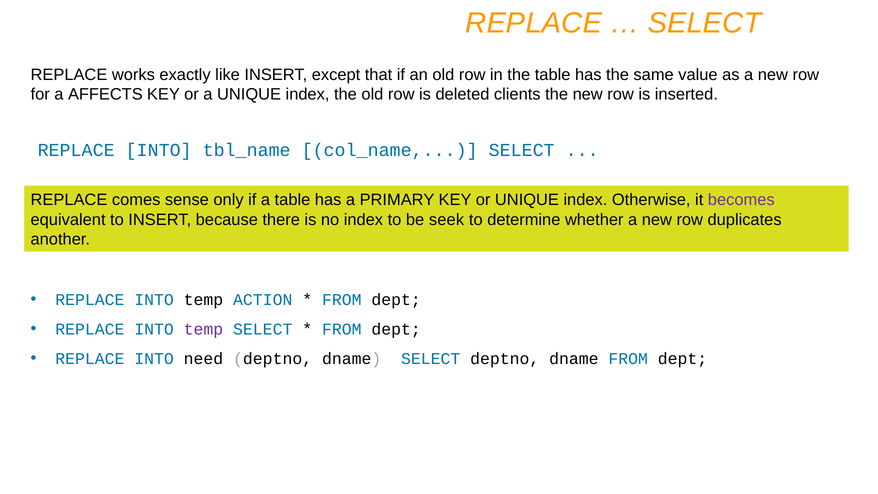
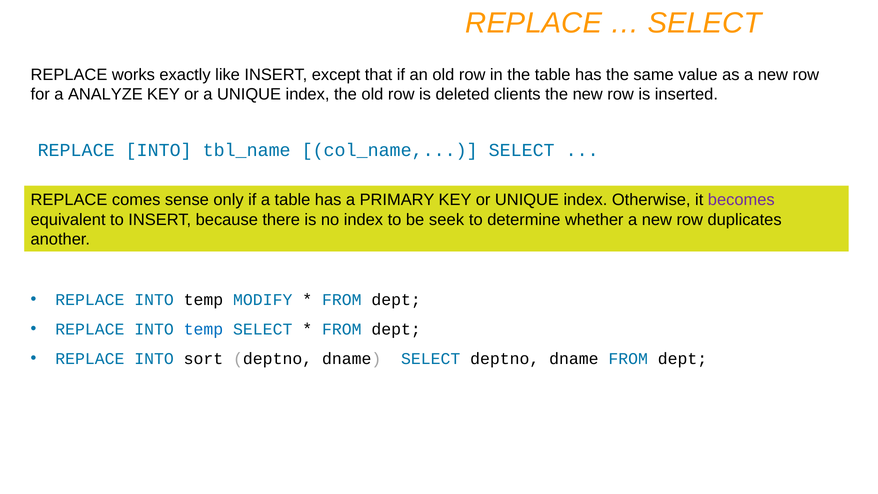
AFFECTS: AFFECTS -> ANALYZE (105, 94)
ACTION: ACTION -> MODIFY (263, 300)
temp colour: purple -> blue (203, 329)
need: need -> sort (203, 359)
